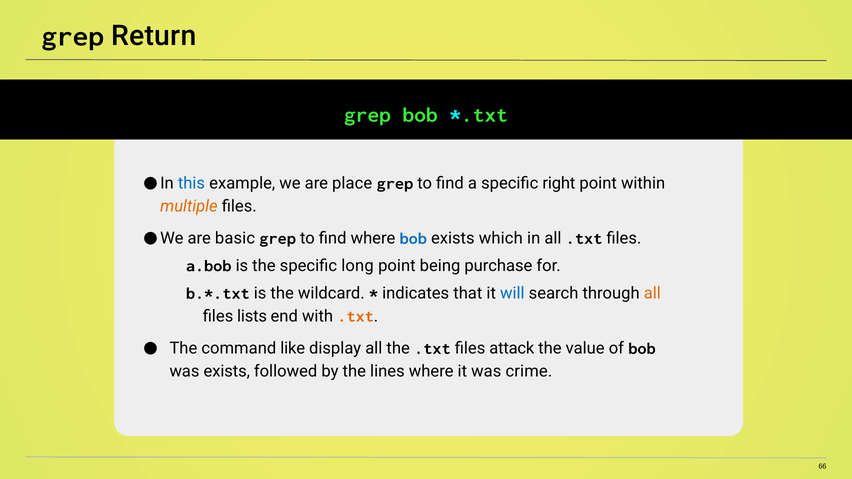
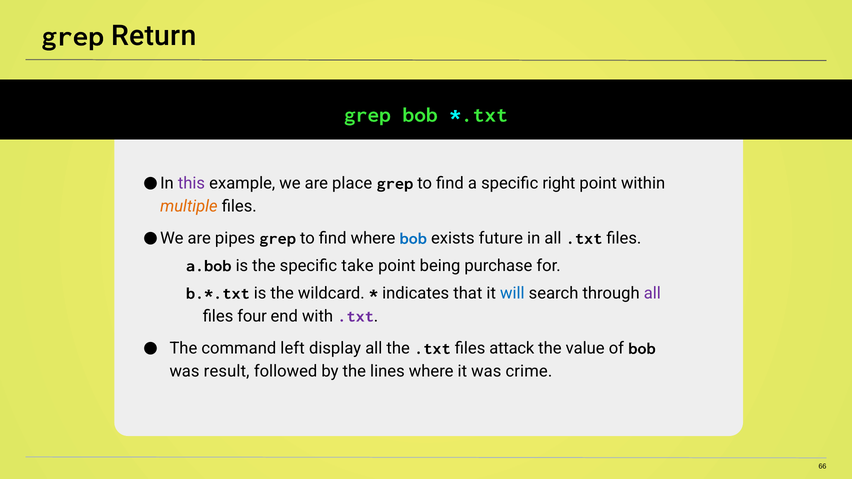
this colour: blue -> purple (191, 183)
basic: basic -> pipes (235, 238)
which: which -> future (501, 238)
long: long -> take (358, 266)
all colour: orange -> purple (652, 293)
lists: lists -> four (252, 316)
.txt colour: orange -> purple (356, 316)
like: like -> left (293, 349)
was exists: exists -> result (227, 371)
